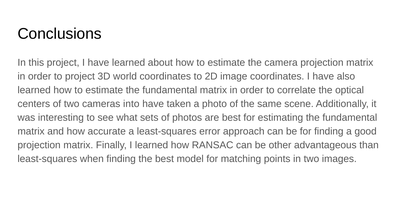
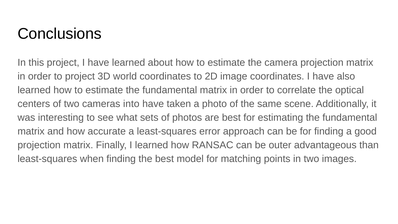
other: other -> outer (280, 145)
